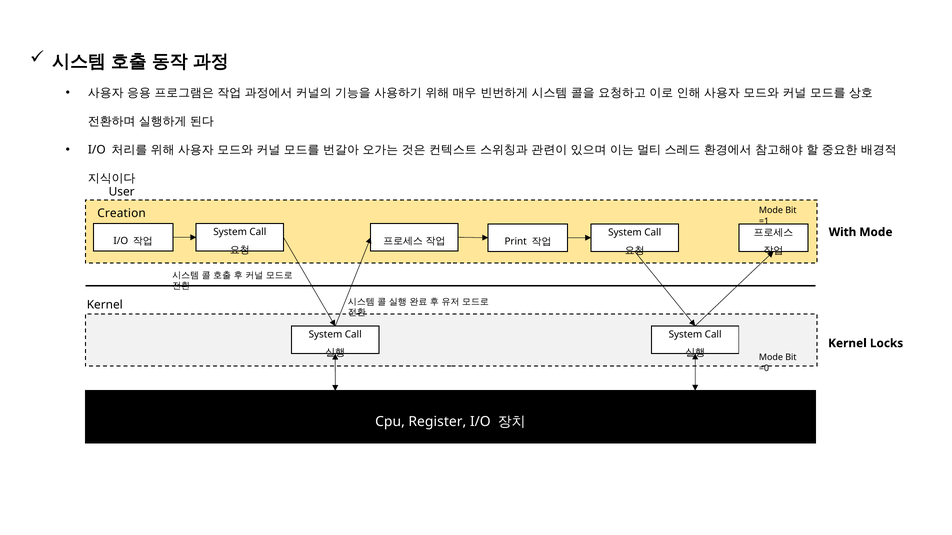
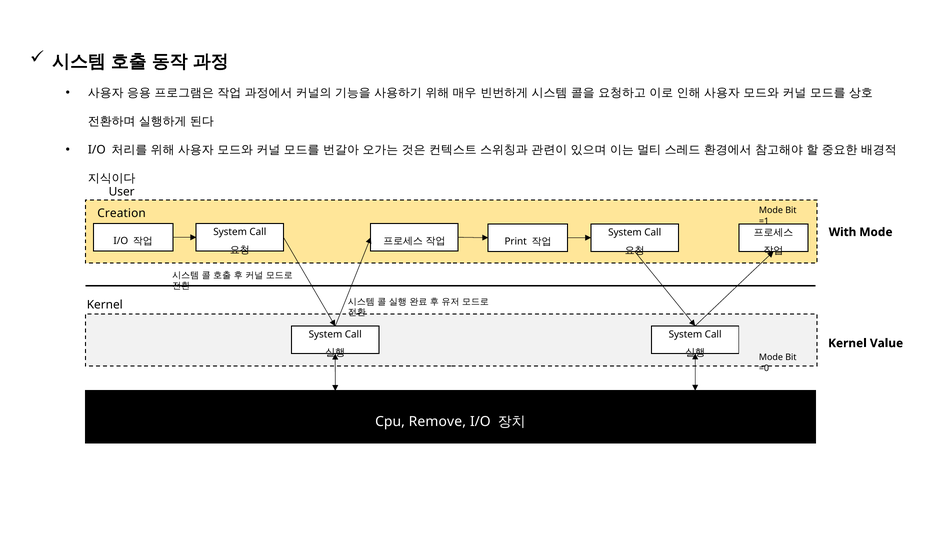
Locks: Locks -> Value (887, 344)
Register: Register -> Remove (437, 422)
